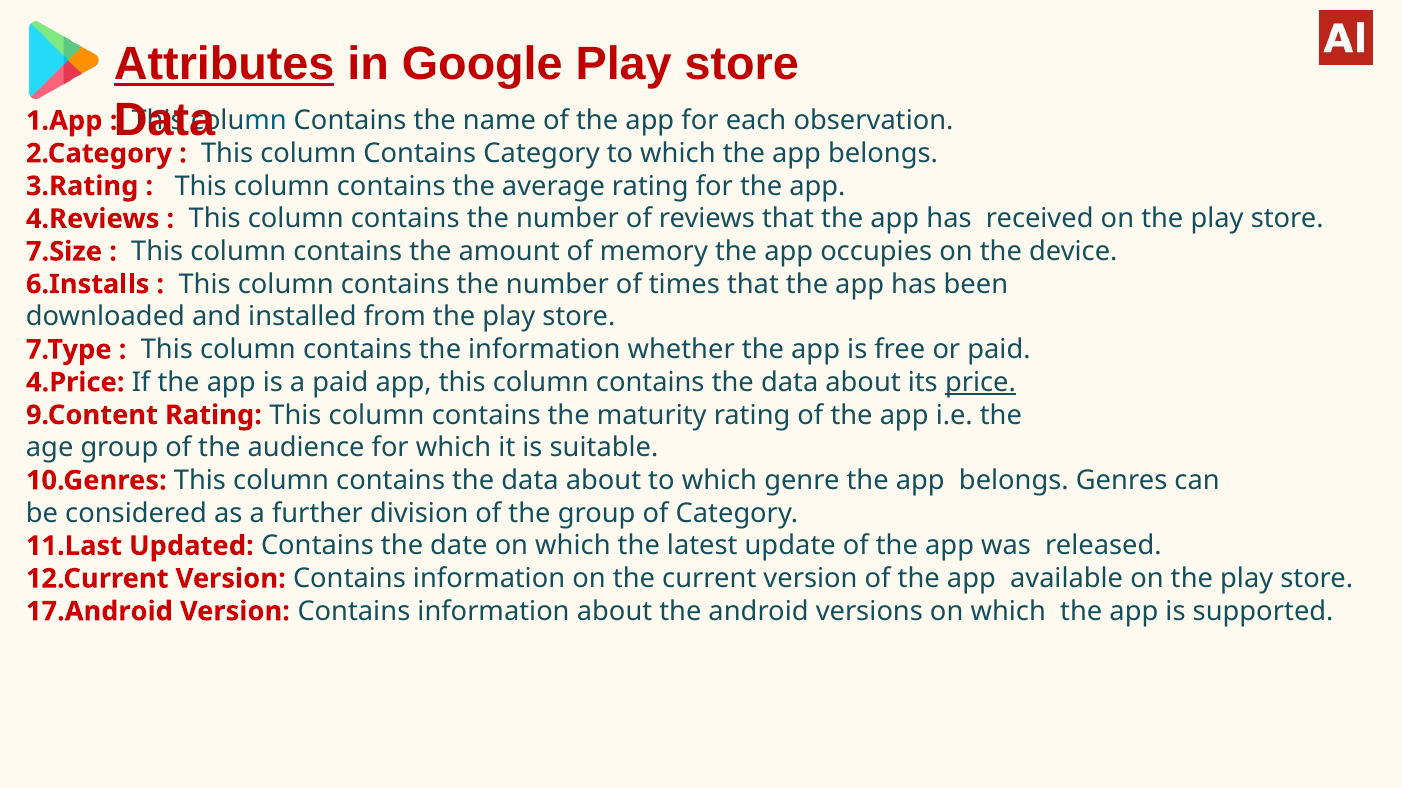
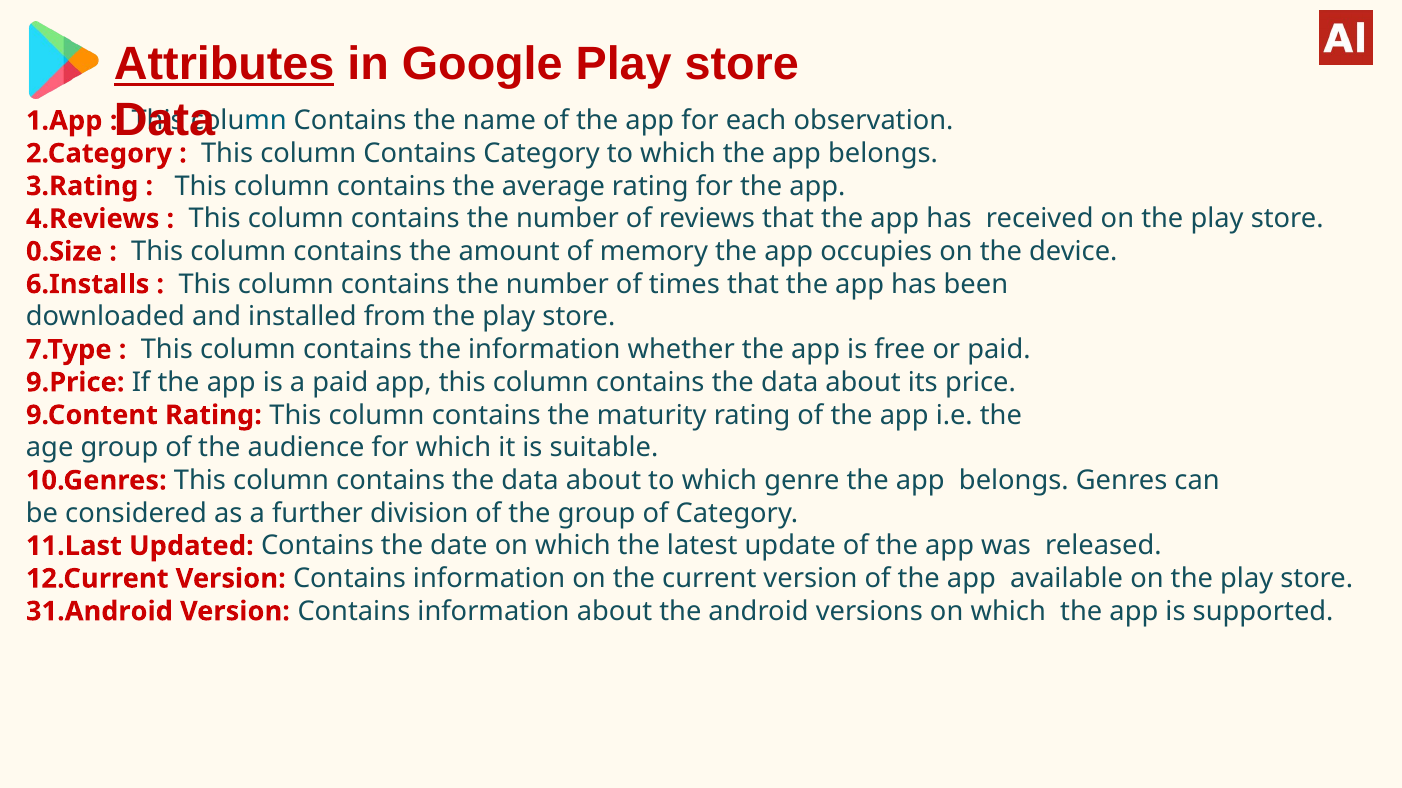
7.Size: 7.Size -> 0.Size (64, 252)
4.Price: 4.Price -> 9.Price (75, 383)
price underline: present -> none (980, 383)
17.Android: 17.Android -> 31.Android (99, 612)
